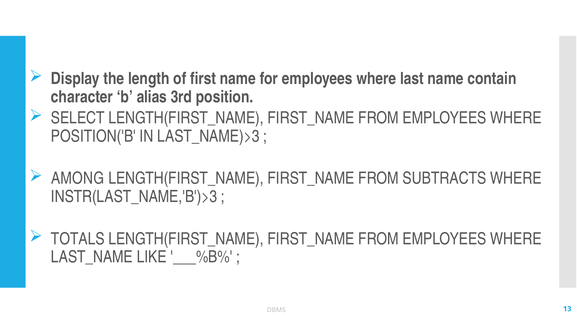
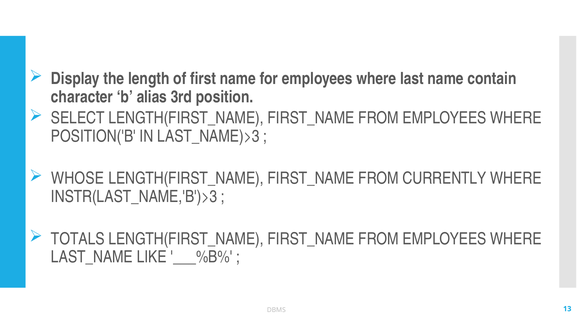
AMONG: AMONG -> WHOSE (78, 179)
SUBTRACTS: SUBTRACTS -> CURRENTLY (445, 179)
